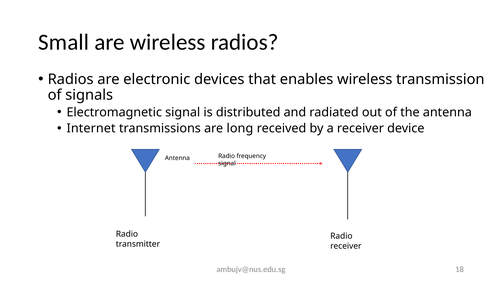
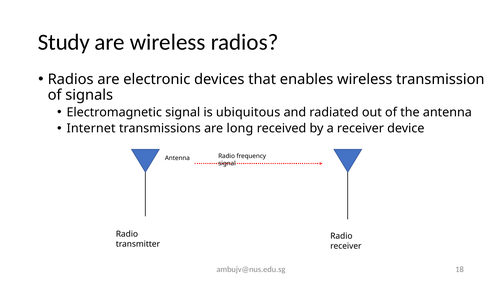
Small: Small -> Study (64, 42)
distributed: distributed -> ubiquitous (248, 112)
